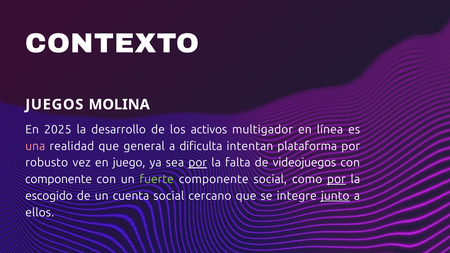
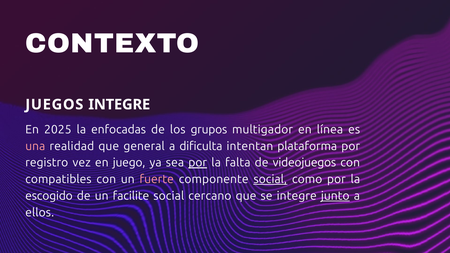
JUEGOS MOLINA: MOLINA -> INTEGRE (119, 105)
desarrollo: desarrollo -> enfocadas (119, 130)
activos: activos -> grupos (209, 130)
robusto: robusto -> registro (47, 163)
componente: componente -> compatibles (58, 179)
fuerte colour: light green -> pink (157, 179)
social underline: none -> present (270, 179)
por underline: present -> none (336, 179)
cuenta: cuenta -> facilite (131, 196)
